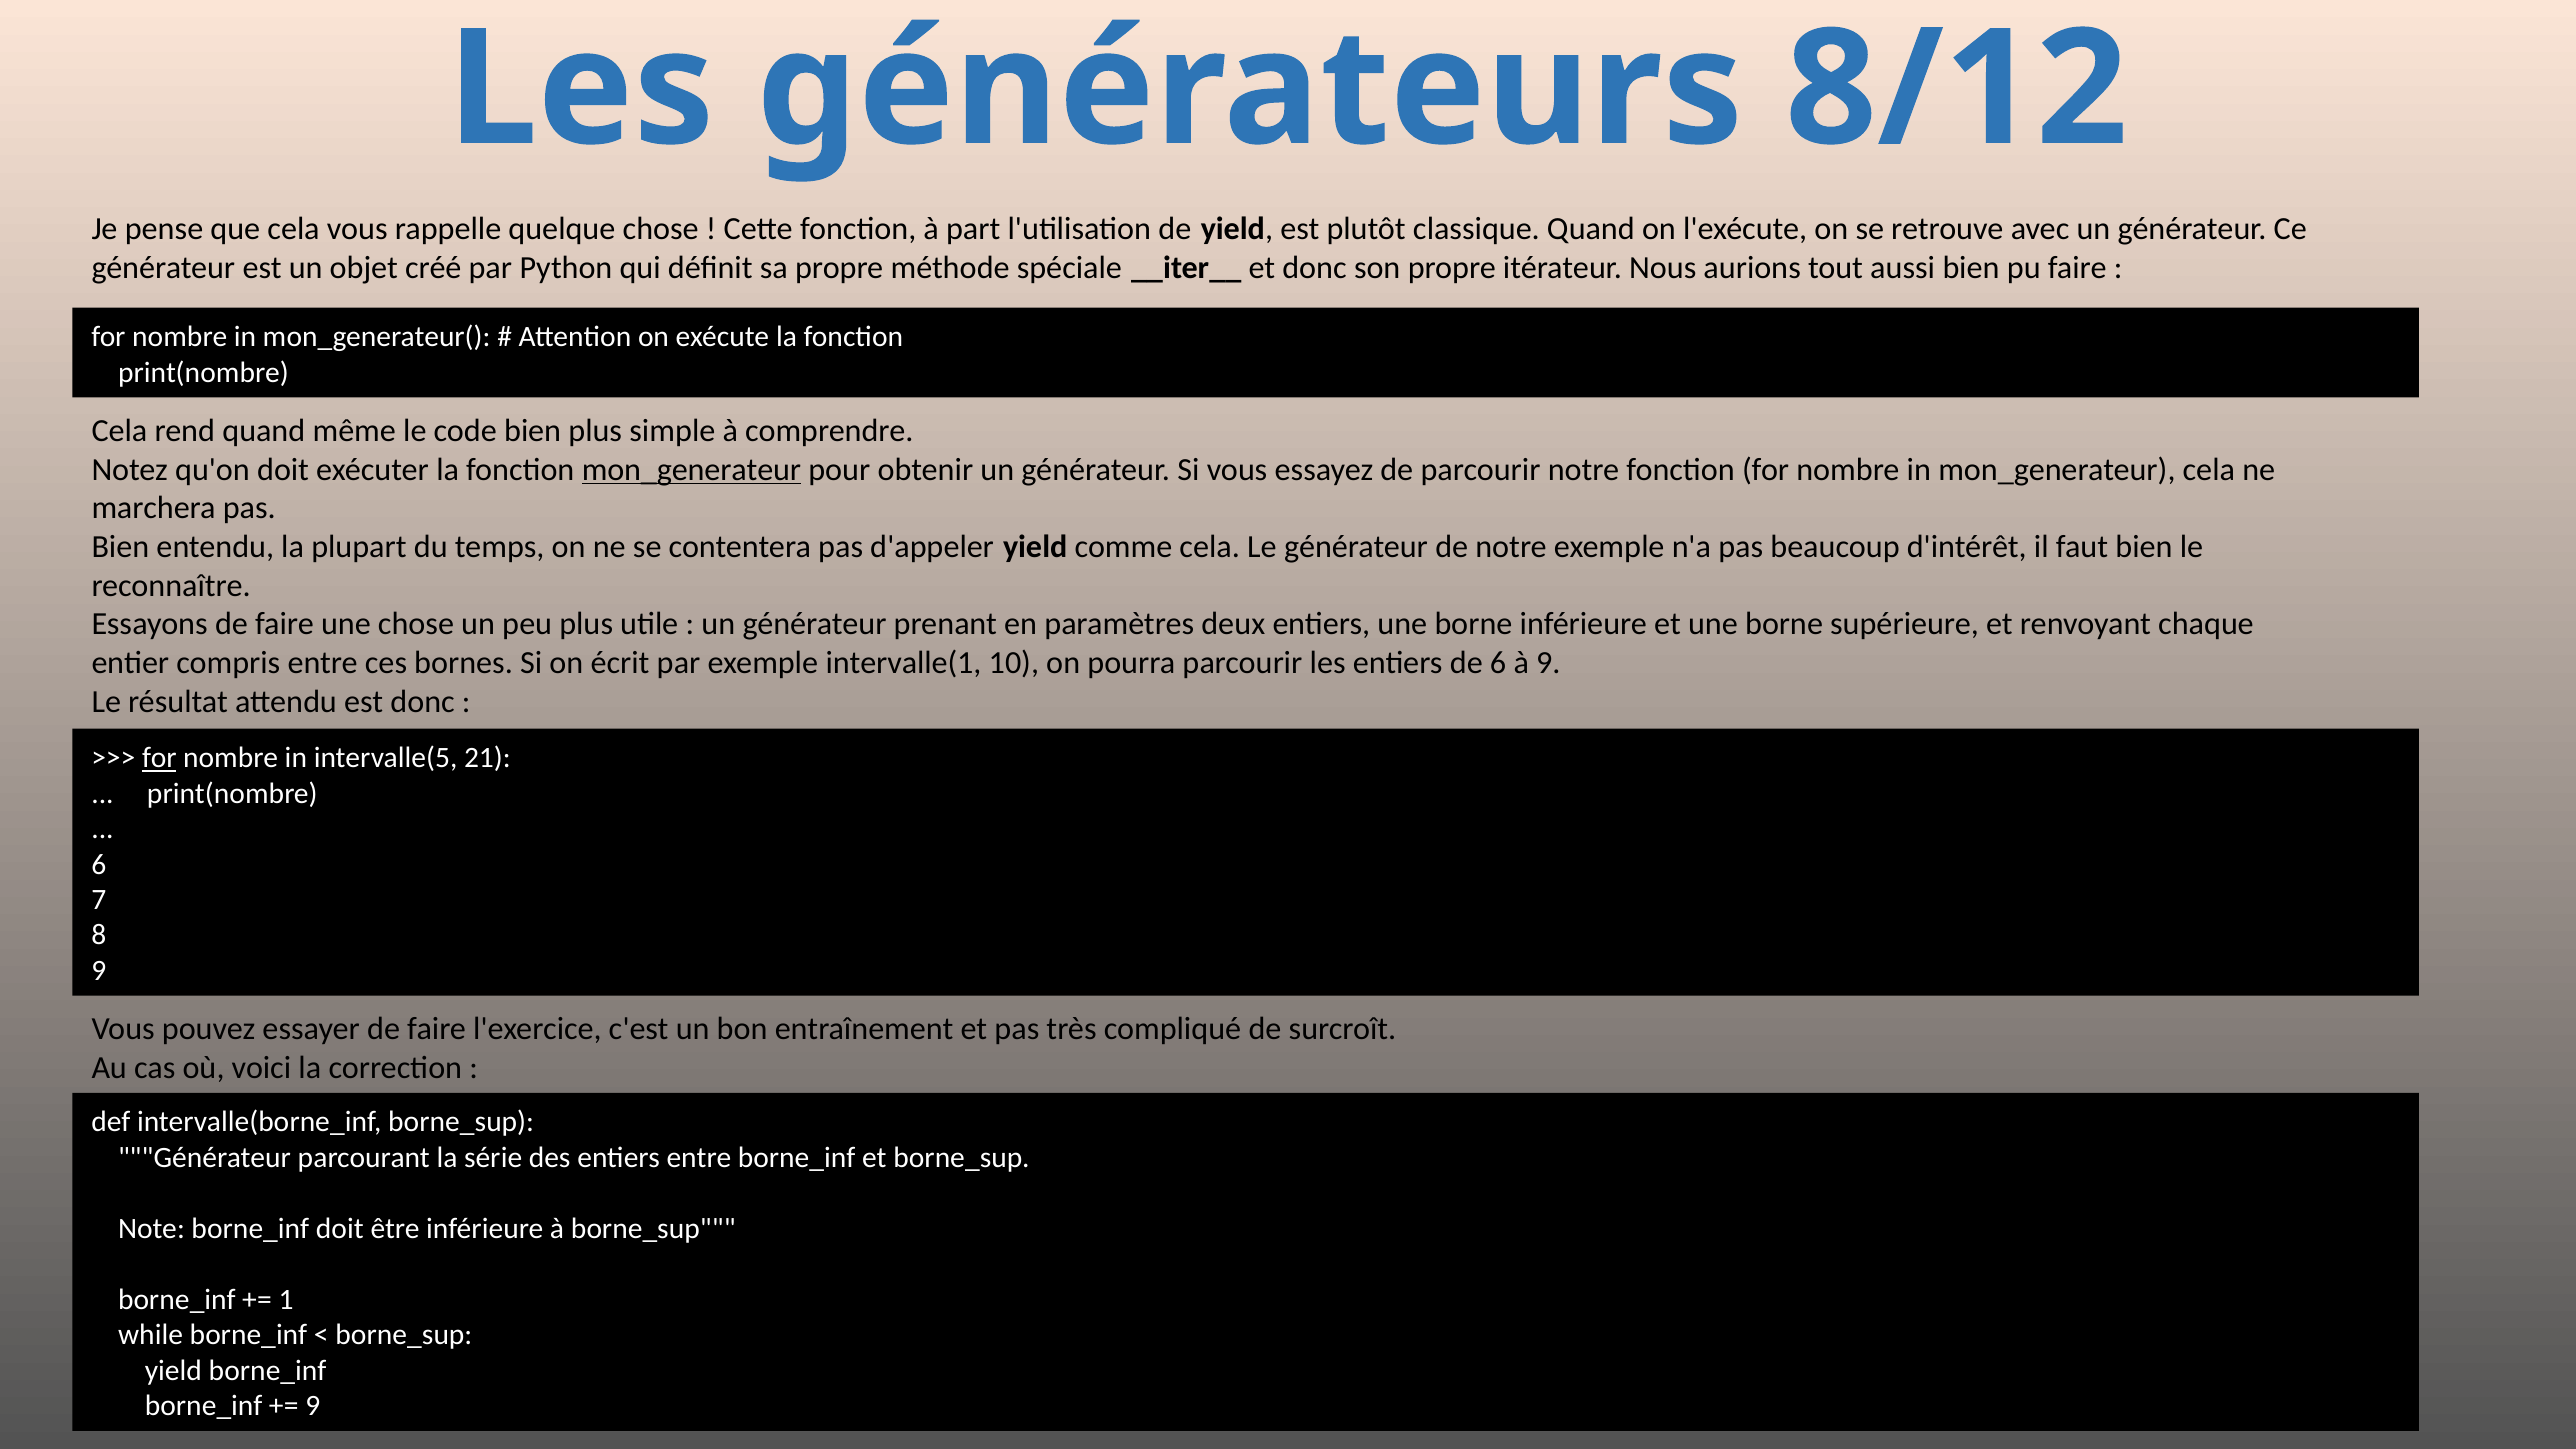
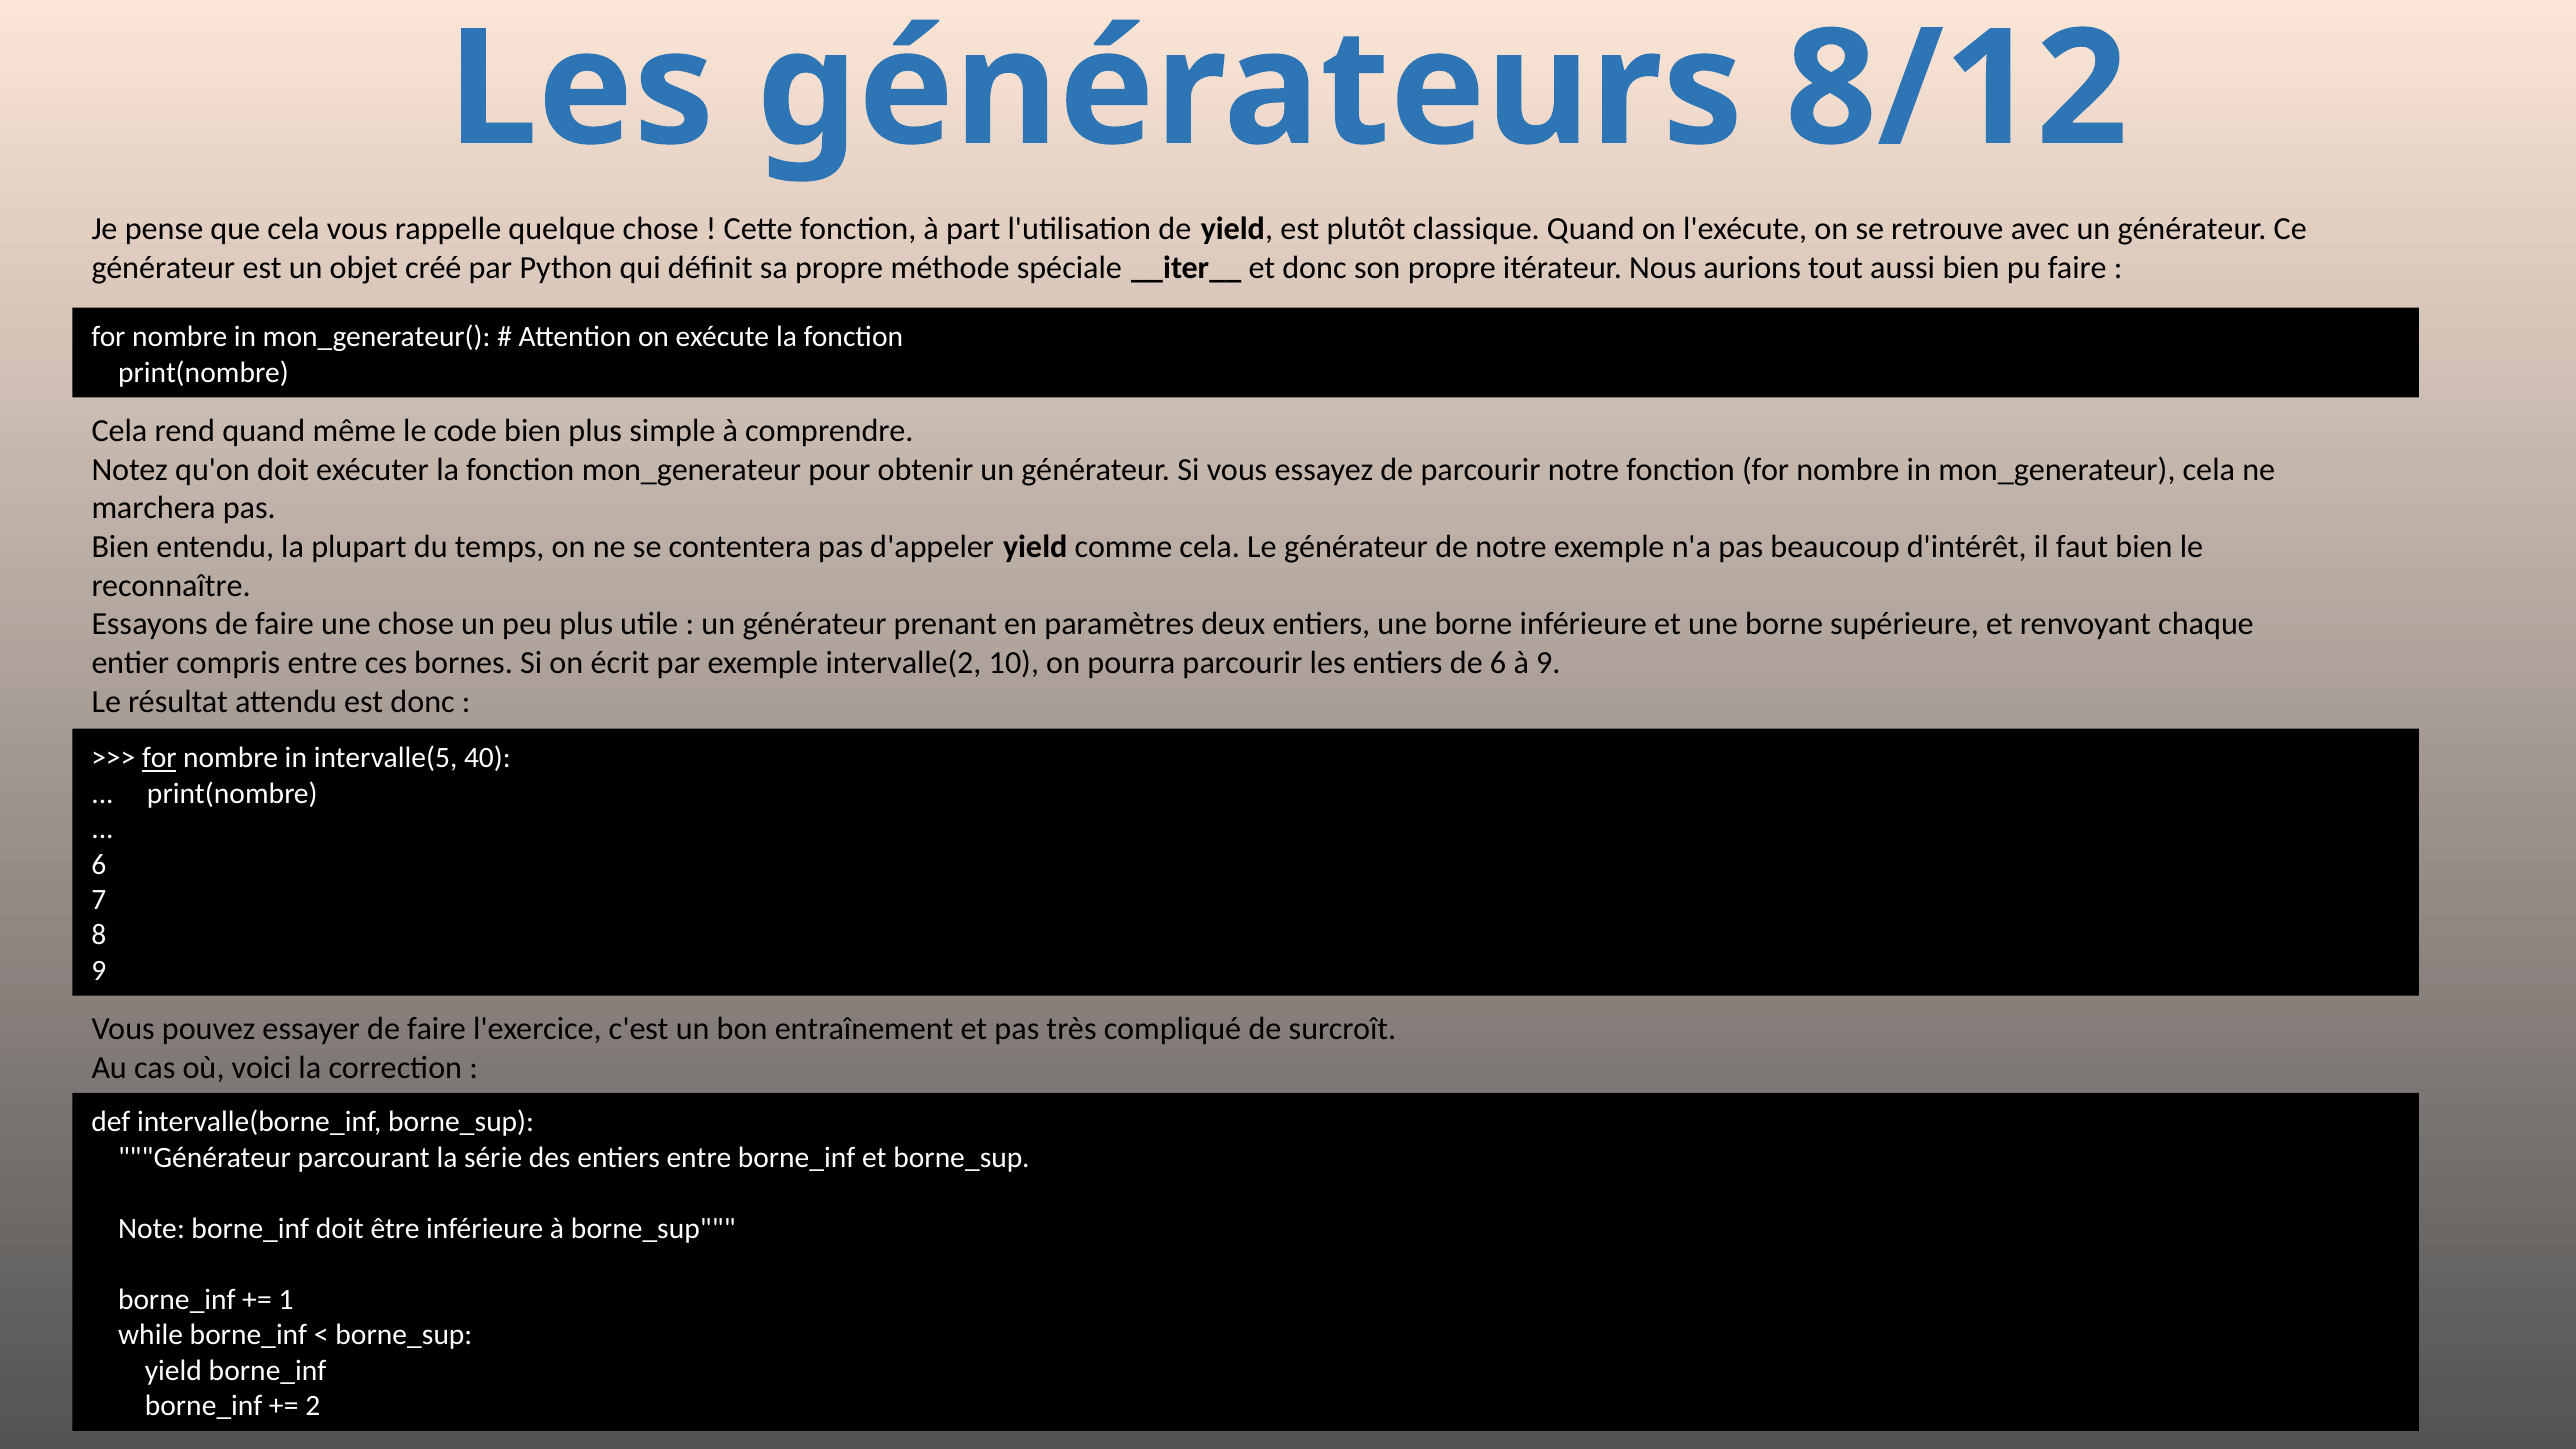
mon_generateur underline: present -> none (691, 470)
intervalle(1: intervalle(1 -> intervalle(2 (903, 663)
21: 21 -> 40 (487, 758)
9: 9 -> 2 (313, 1406)
